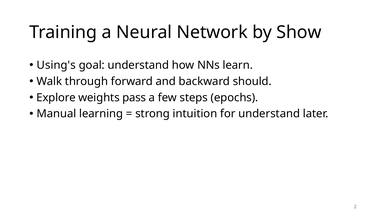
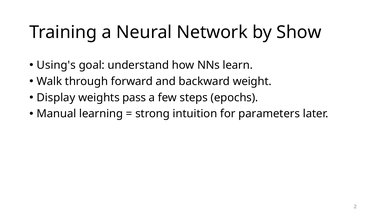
should: should -> weight (252, 81)
Explore: Explore -> Display (56, 98)
for understand: understand -> parameters (269, 114)
